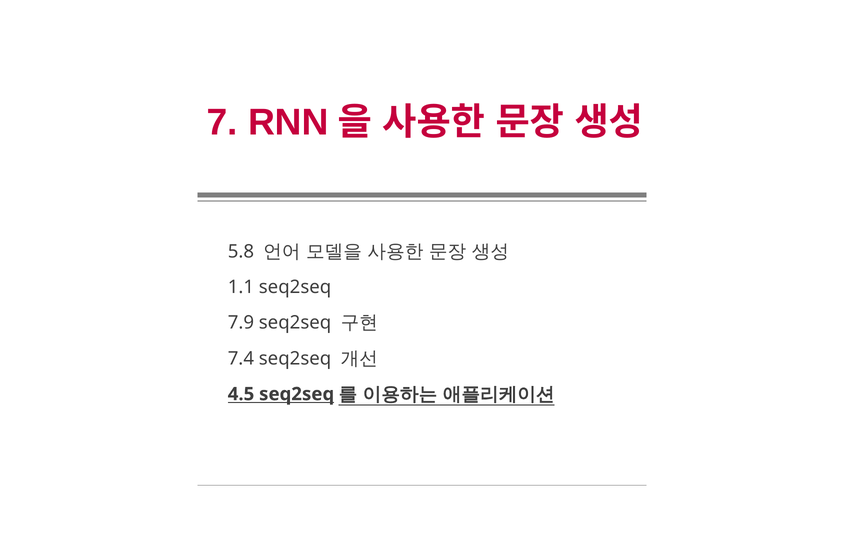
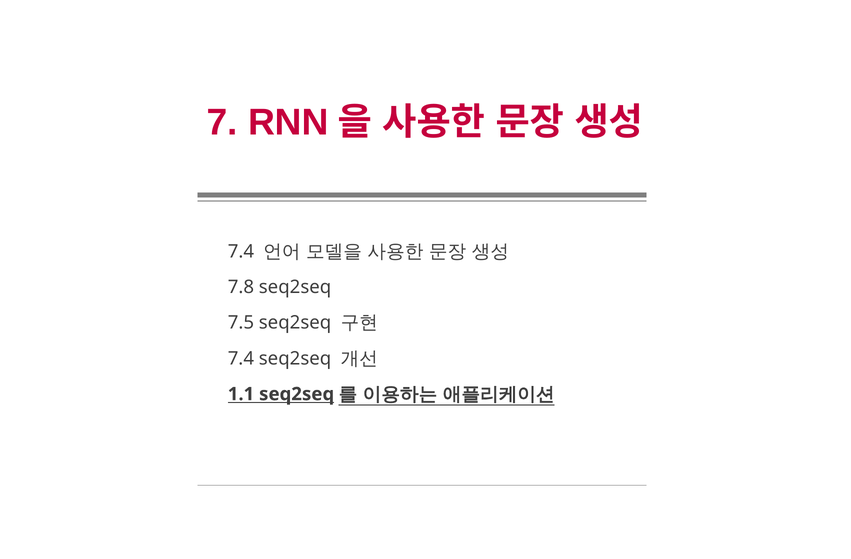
5.8: 5.8 -> 7.4 (241, 252)
1.1: 1.1 -> 7.8 (241, 287)
7.9: 7.9 -> 7.5 (241, 323)
4.5: 4.5 -> 1.1 (241, 394)
